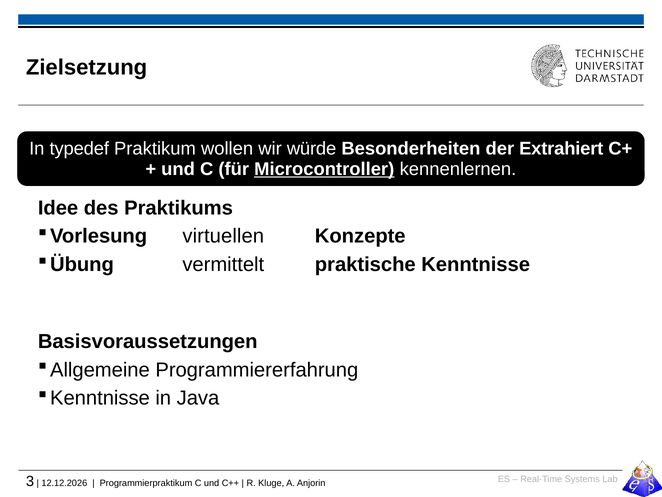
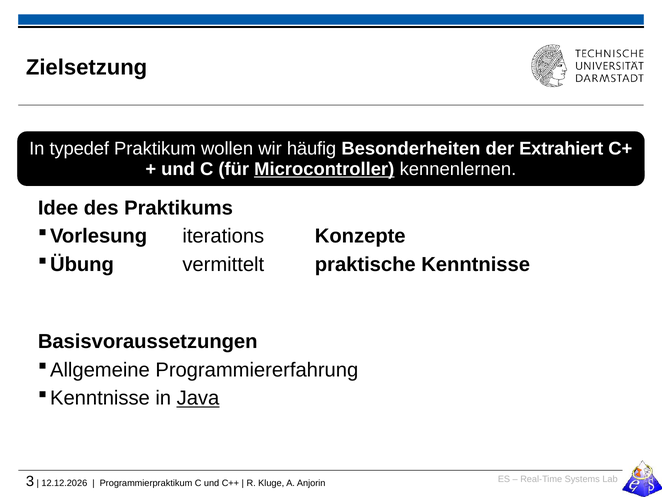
würde: würde -> häufig (312, 148)
virtuellen: virtuellen -> iterations (223, 236)
Java underline: none -> present (198, 398)
